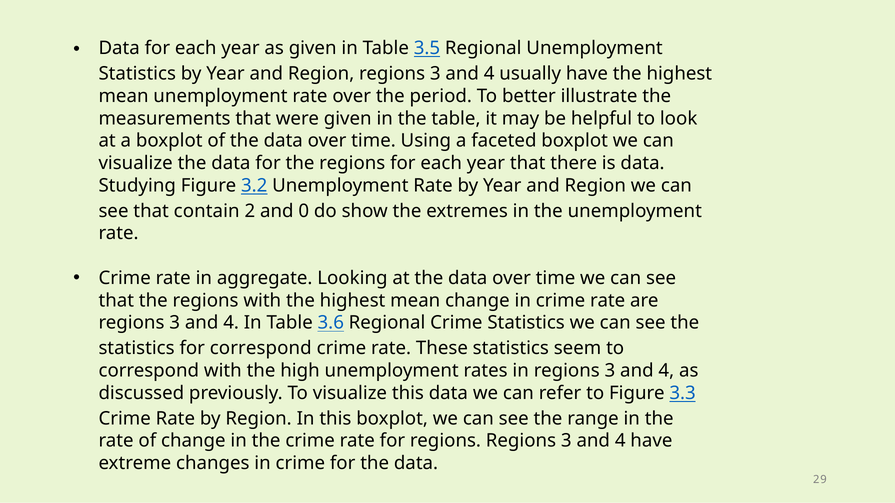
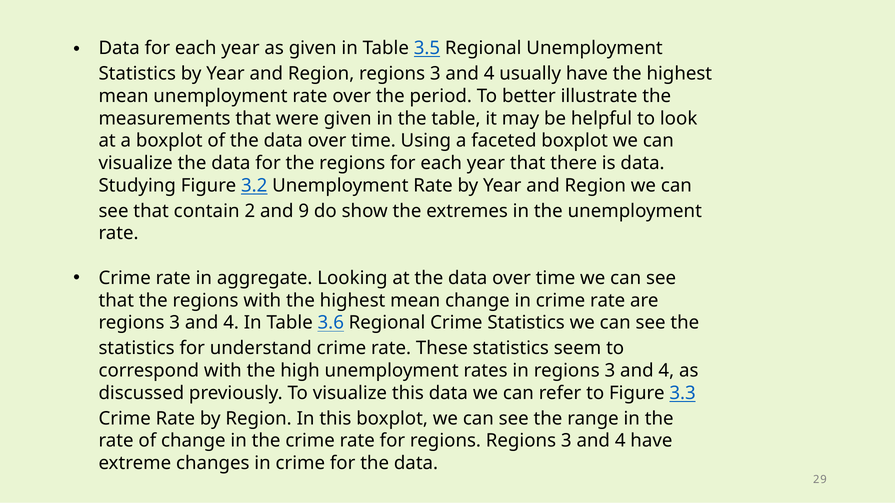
0: 0 -> 9 (304, 211)
for correspond: correspond -> understand (261, 349)
